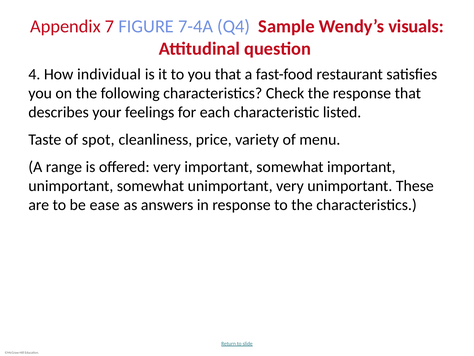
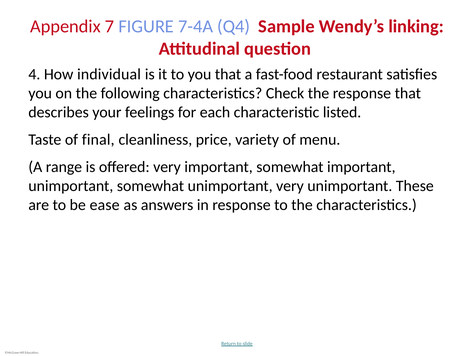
visuals: visuals -> linking (416, 27)
spot: spot -> final (98, 139)
